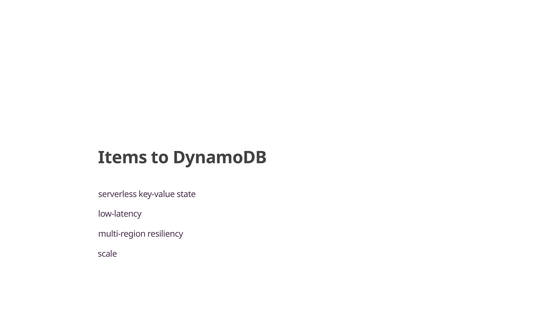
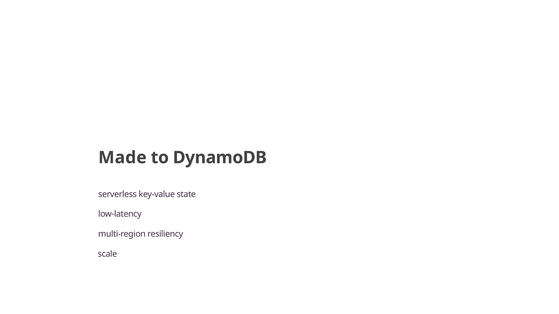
Items: Items -> Made (122, 158)
